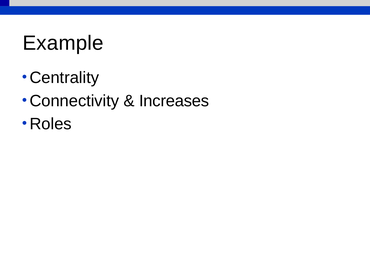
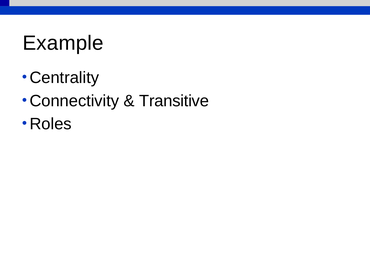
Increases: Increases -> Transitive (174, 101)
